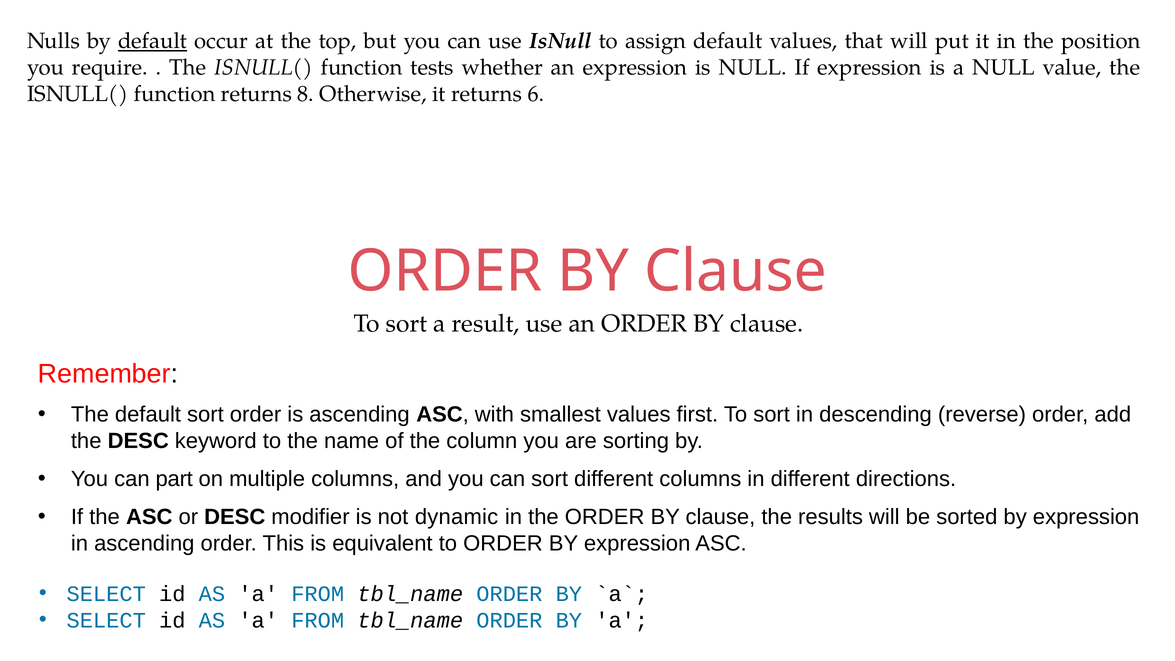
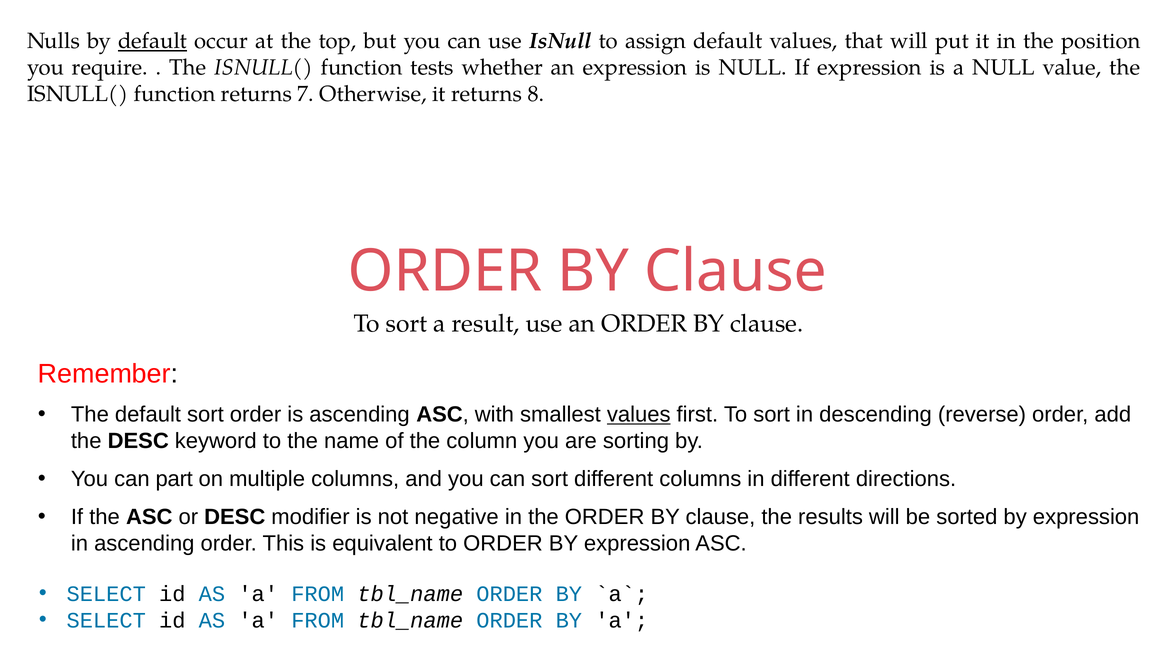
8: 8 -> 7 (306, 94)
6: 6 -> 8 (536, 94)
values underline: none -> present (639, 414)
dynamic: dynamic -> negative (457, 517)
